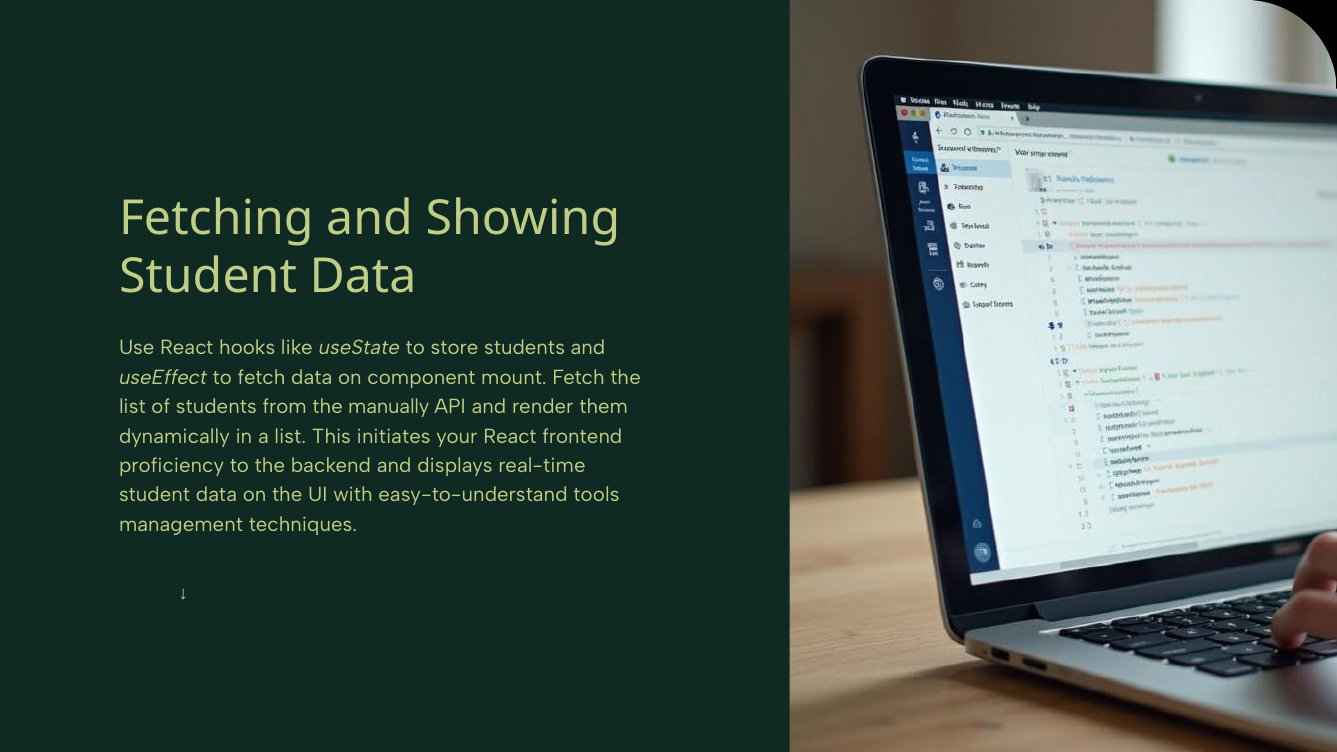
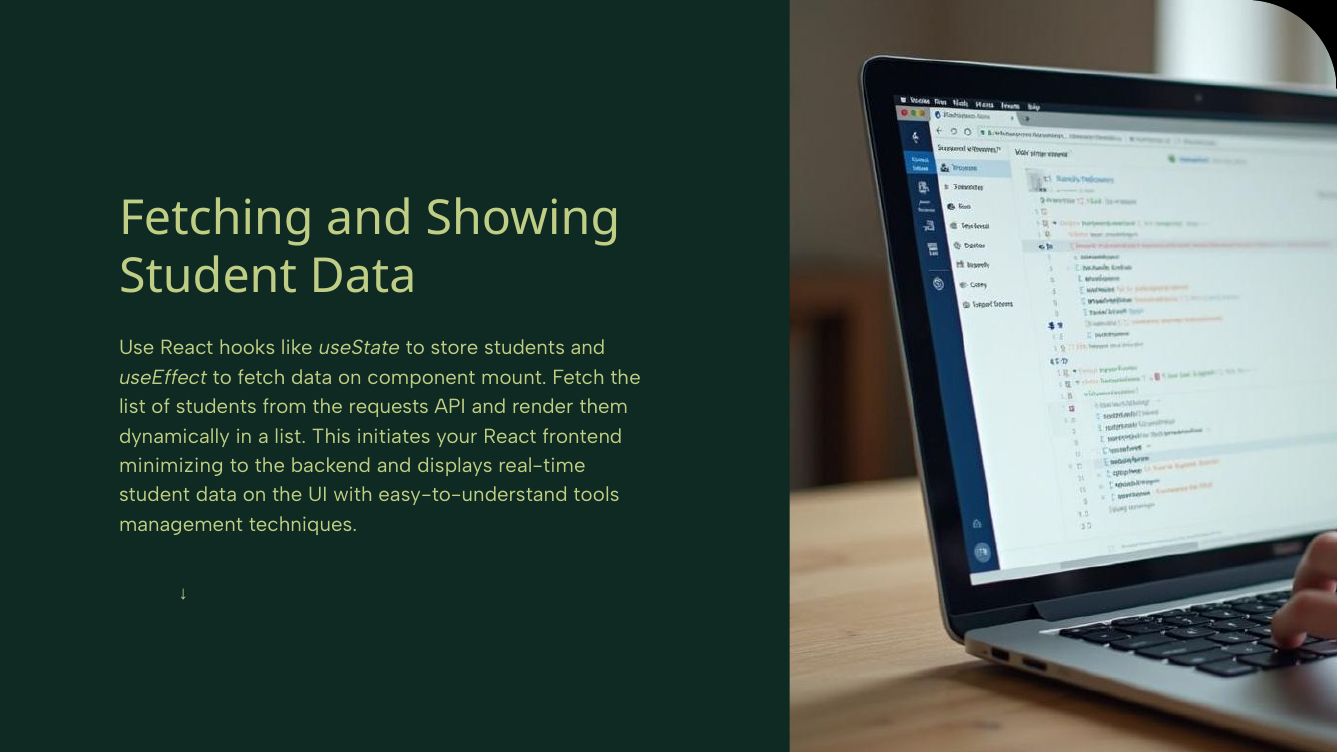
manually: manually -> requests (389, 407)
proficiency: proficiency -> minimizing (171, 466)
